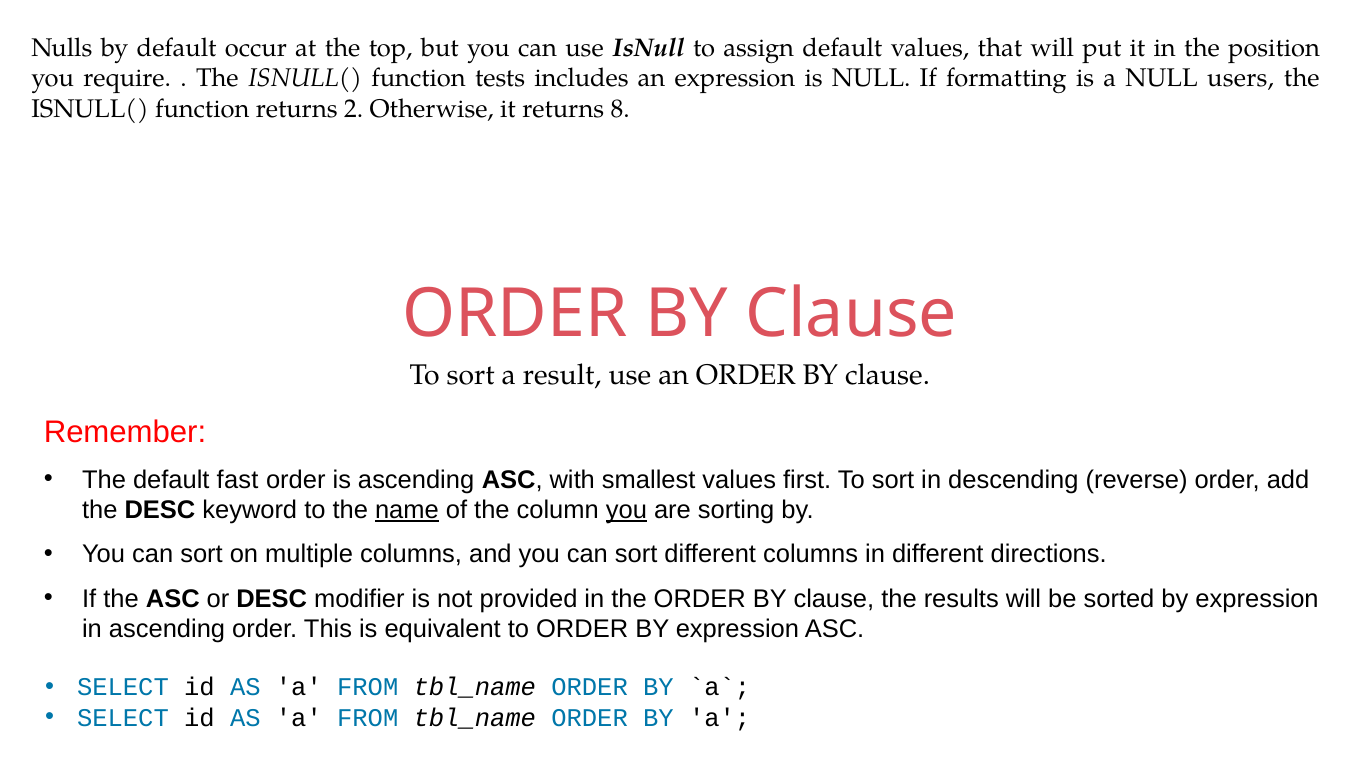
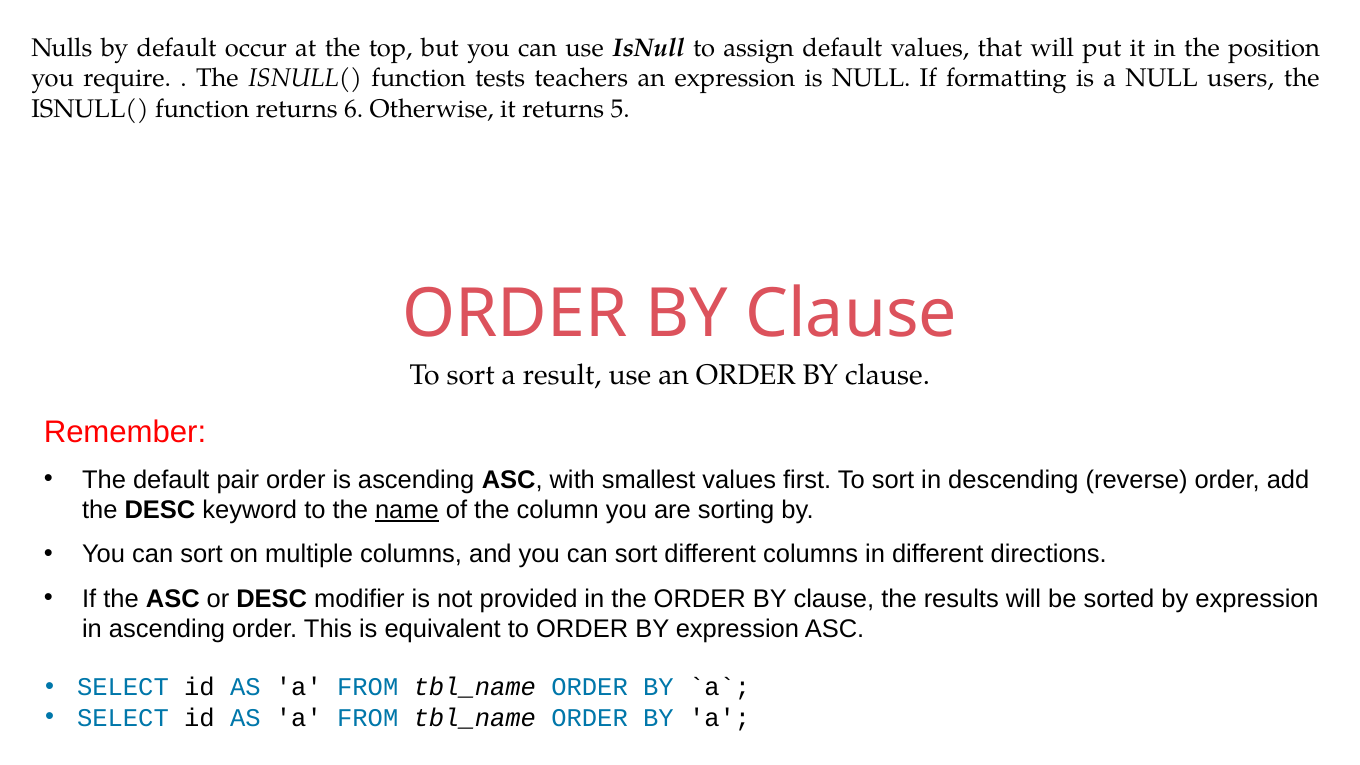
includes: includes -> teachers (581, 78)
2: 2 -> 6 (354, 109)
8: 8 -> 5 (620, 109)
fast: fast -> pair (238, 480)
you underline: present -> none (626, 510)
